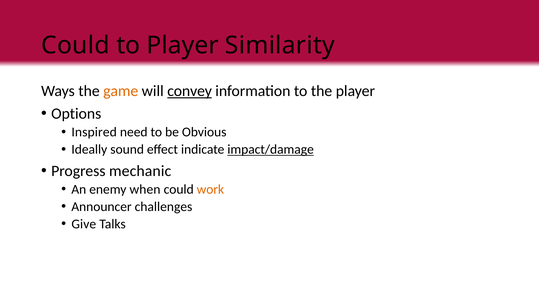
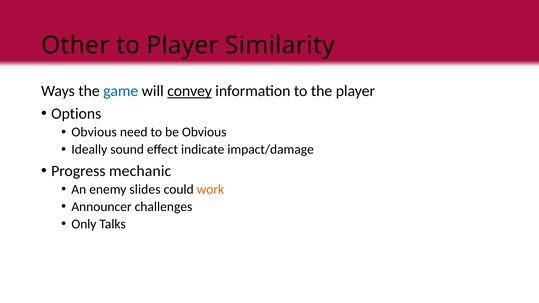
Could: Could -> Other (75, 45)
game colour: orange -> blue (121, 91)
Inspired: Inspired -> Obvious (94, 132)
impact/damage underline: present -> none (271, 150)
when: when -> slides (145, 190)
Give: Give -> Only (84, 224)
